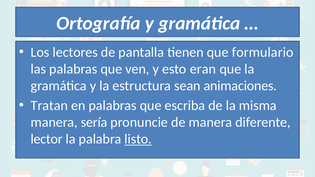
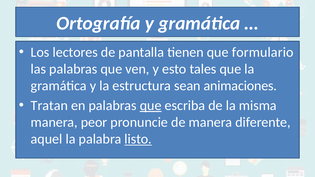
eran: eran -> tales (203, 69)
que underline: none -> present (151, 106)
sería: sería -> peor (94, 122)
lector: lector -> aquel (47, 139)
